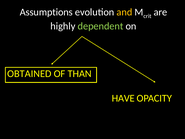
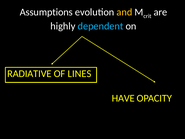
dependent colour: light green -> light blue (100, 26)
OBTAINED: OBTAINED -> RADIATIVE (29, 74)
THAN: THAN -> LINES (80, 74)
